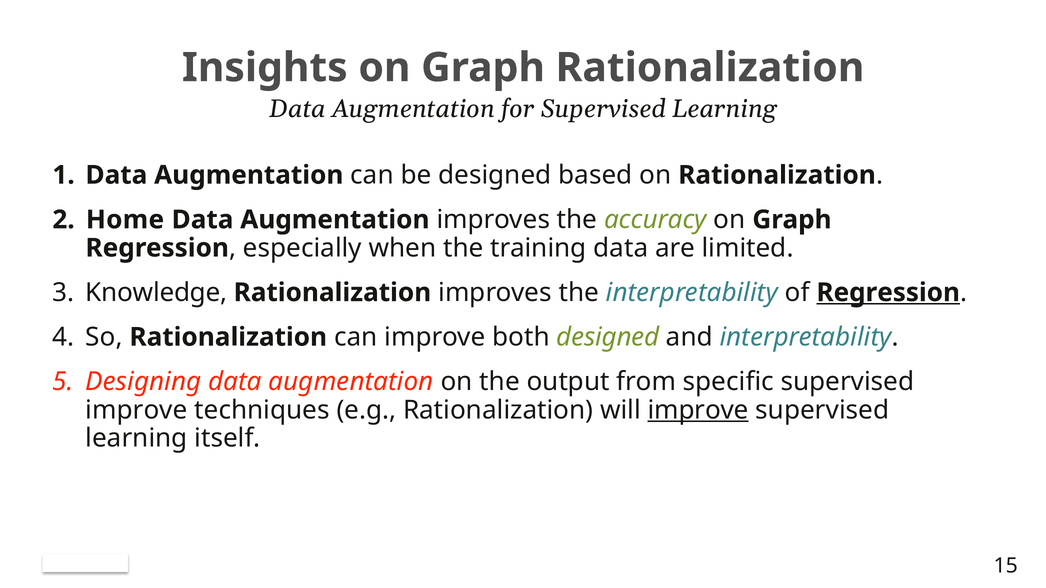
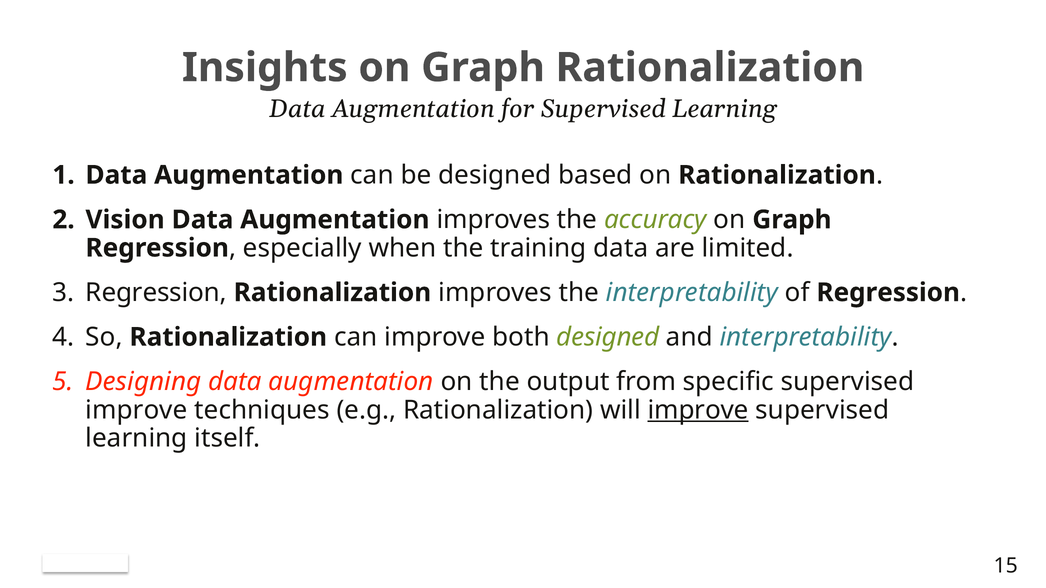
Home: Home -> Vision (125, 220)
Knowledge: Knowledge -> Regression (156, 293)
Regression underline: present -> none (888, 293)
